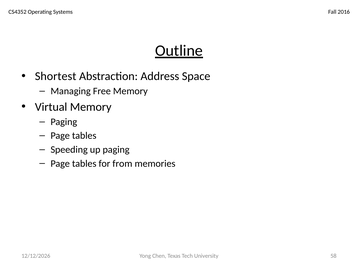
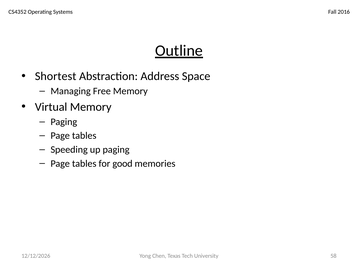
from: from -> good (122, 164)
